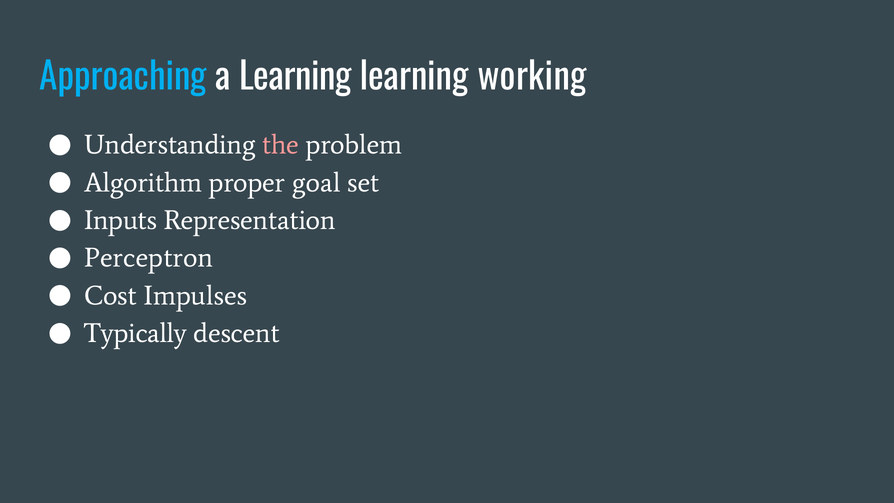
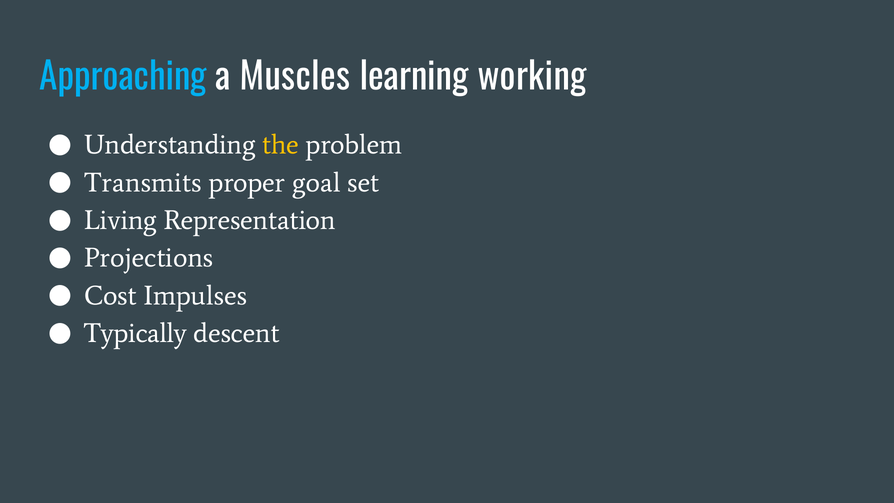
a Learning: Learning -> Muscles (295, 77)
the colour: pink -> yellow (281, 145)
Algorithm: Algorithm -> Transmits (143, 182)
Inputs: Inputs -> Living (121, 220)
Perceptron: Perceptron -> Projections (149, 258)
